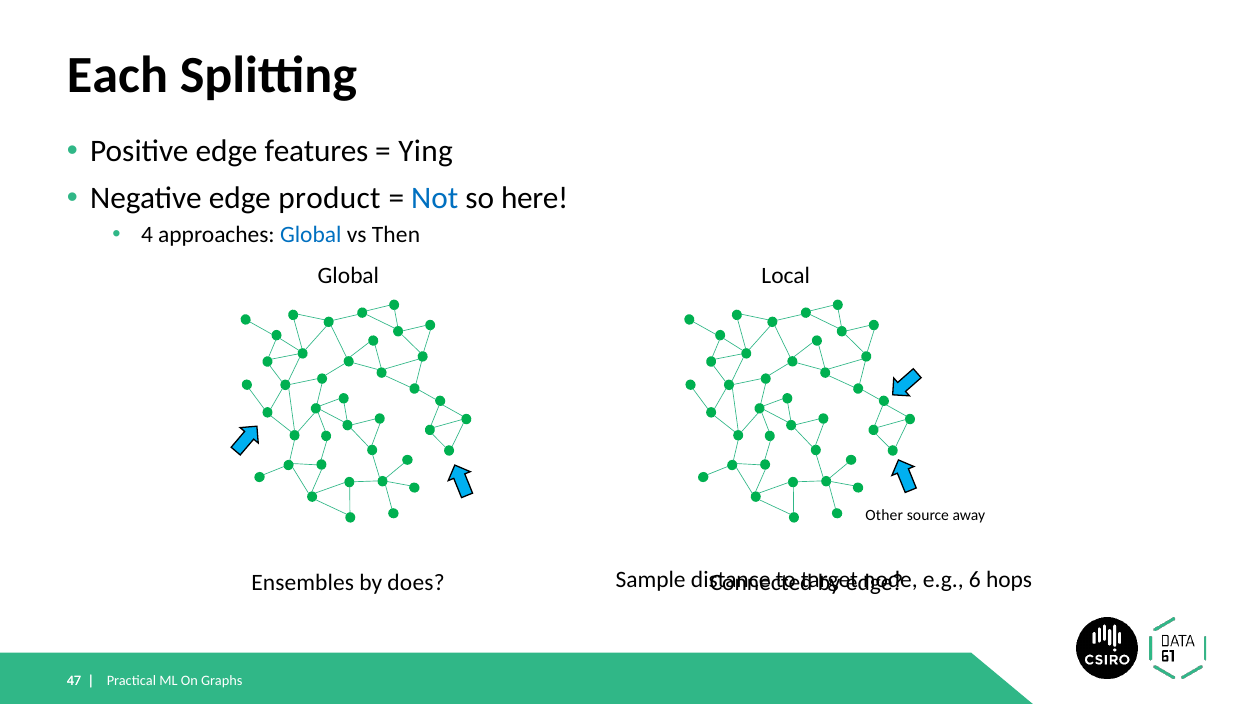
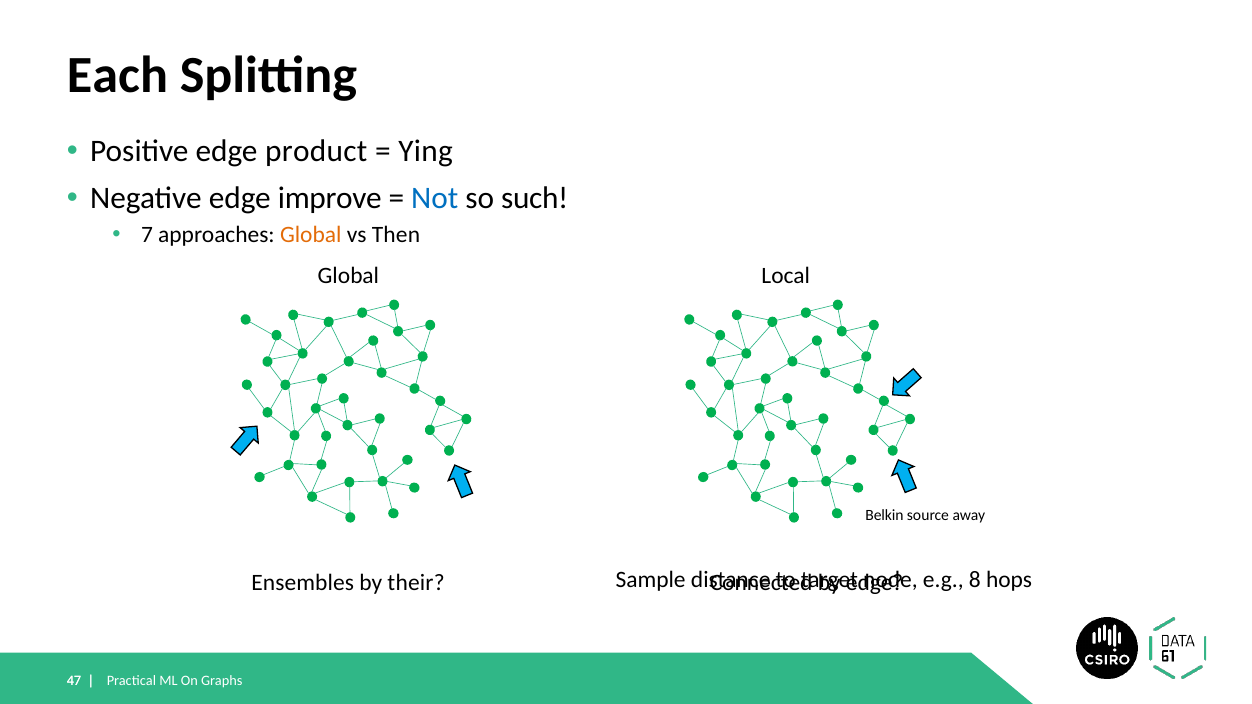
features: features -> product (316, 152)
product: product -> improve (330, 199)
here: here -> such (535, 199)
4: 4 -> 7 (147, 235)
Global colour: blue -> orange (311, 235)
Other: Other -> Belkin (884, 515)
6: 6 -> 8 (975, 579)
does: does -> their (416, 583)
